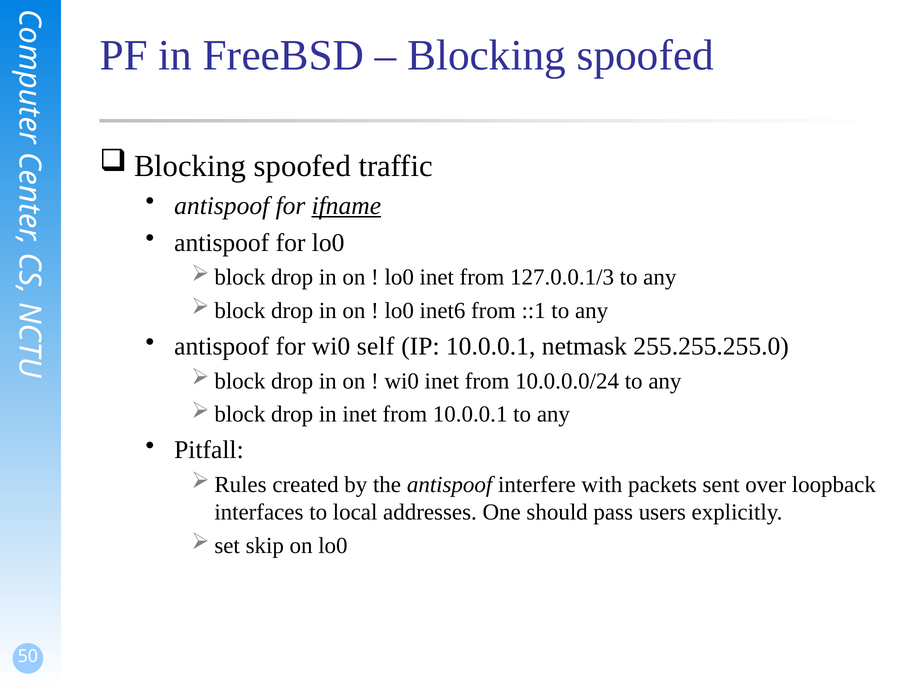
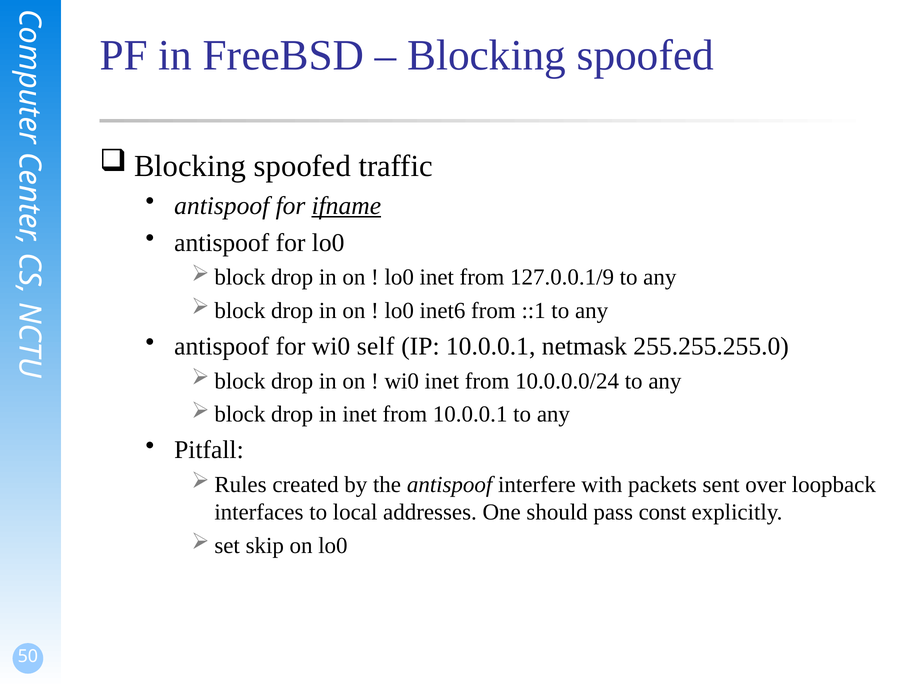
127.0.0.1/3: 127.0.0.1/3 -> 127.0.0.1/9 (562, 277)
users: users -> const (662, 512)
